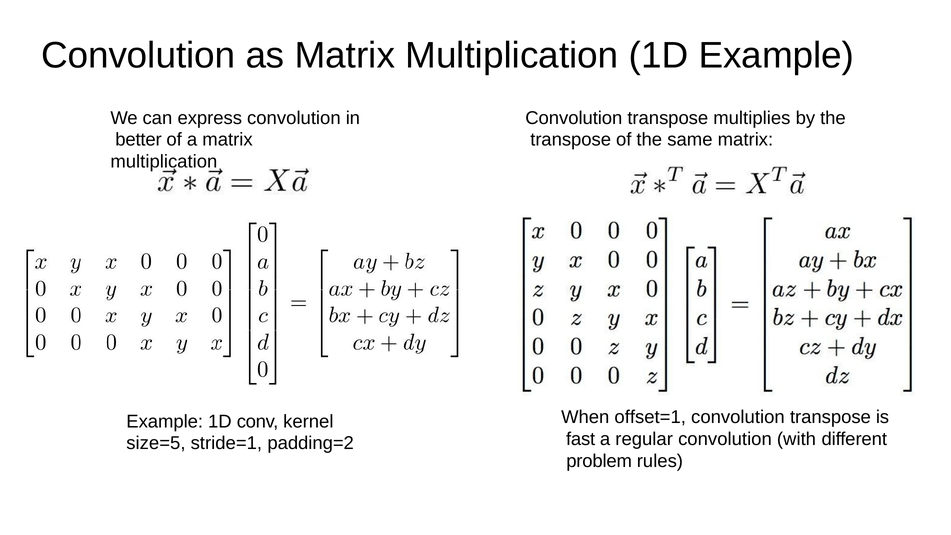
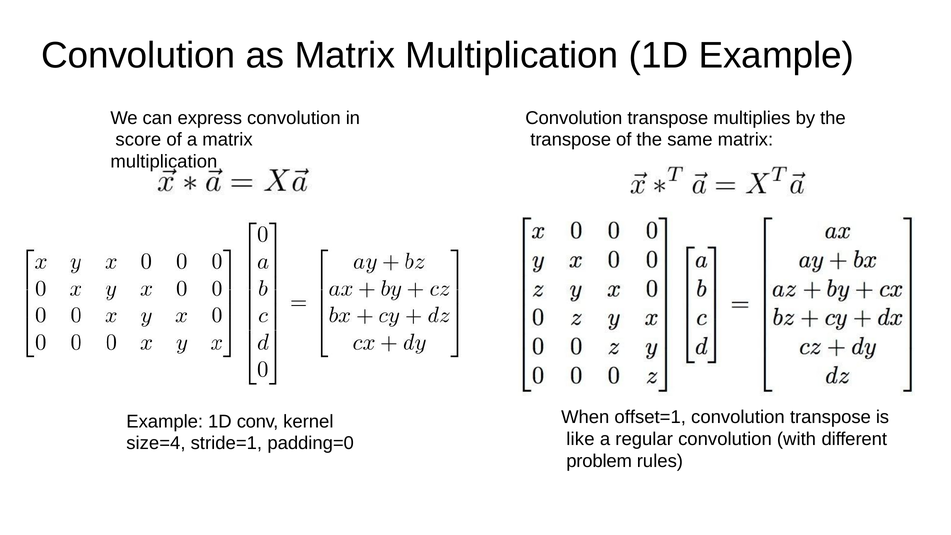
better: better -> score (138, 140)
fast: fast -> like (580, 439)
size=5: size=5 -> size=4 (156, 443)
padding=2: padding=2 -> padding=0 (311, 443)
